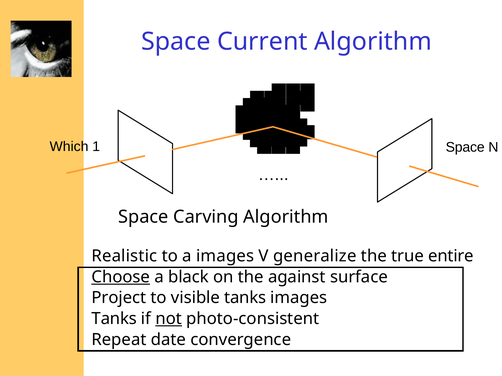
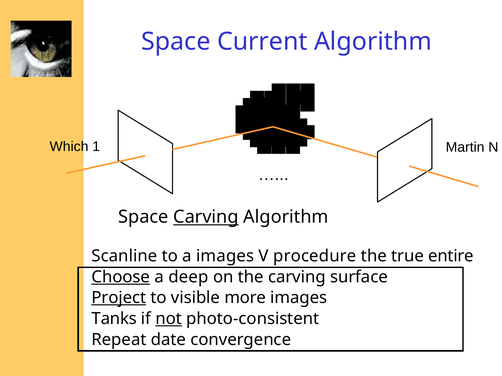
1 Space: Space -> Martin (465, 147)
Carving underline: none -> present (206, 217)
Realistic: Realistic -> Scanline (124, 256)
generalize: generalize -> procedure (315, 256)
black: black -> deep (188, 277)
the against: against -> carving (297, 277)
Project underline: none -> present (119, 298)
visible tanks: tanks -> more (245, 298)
